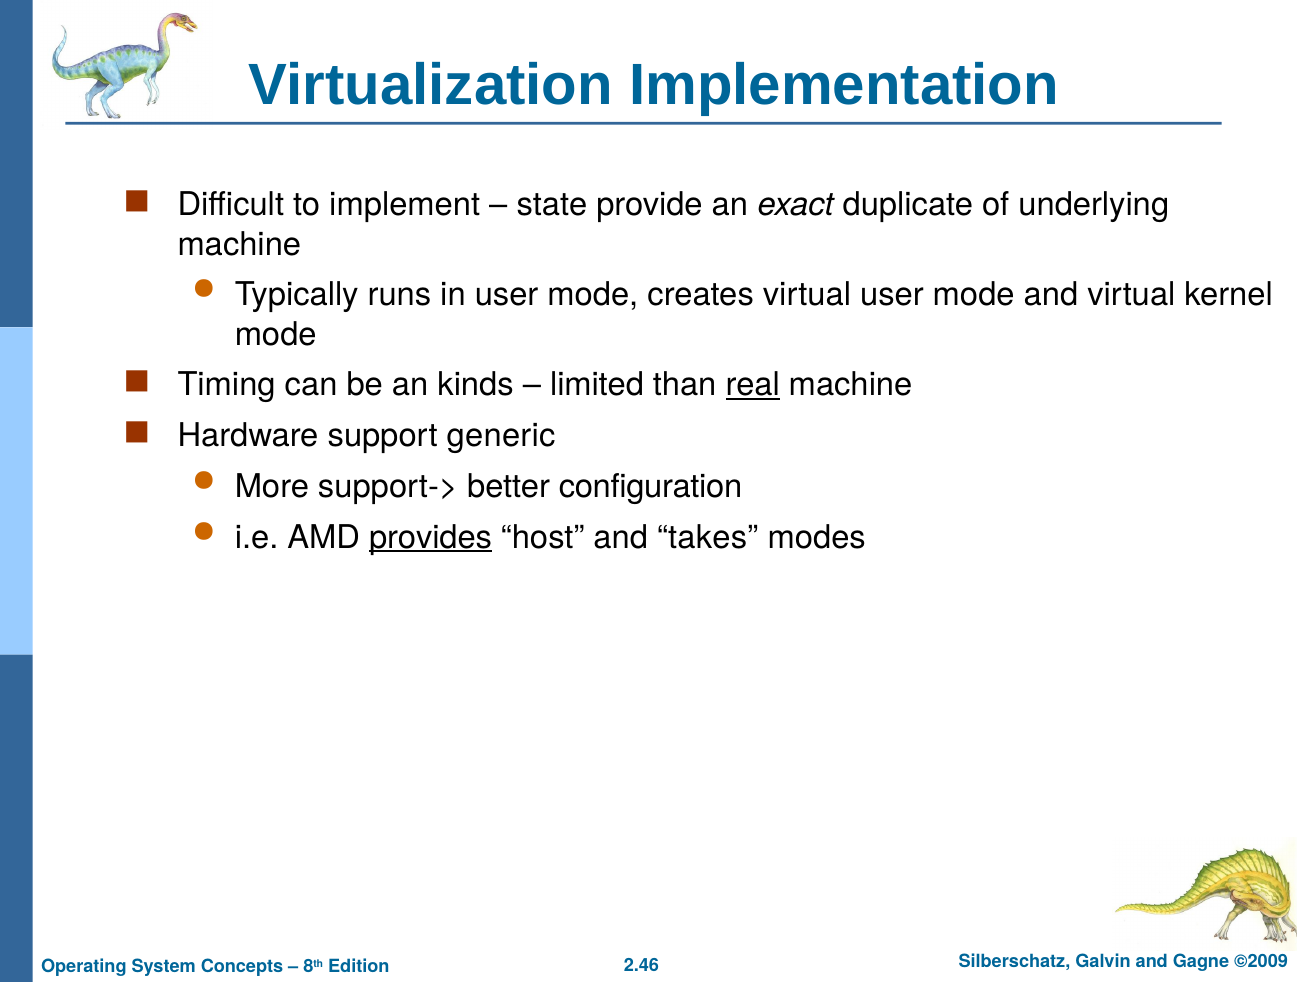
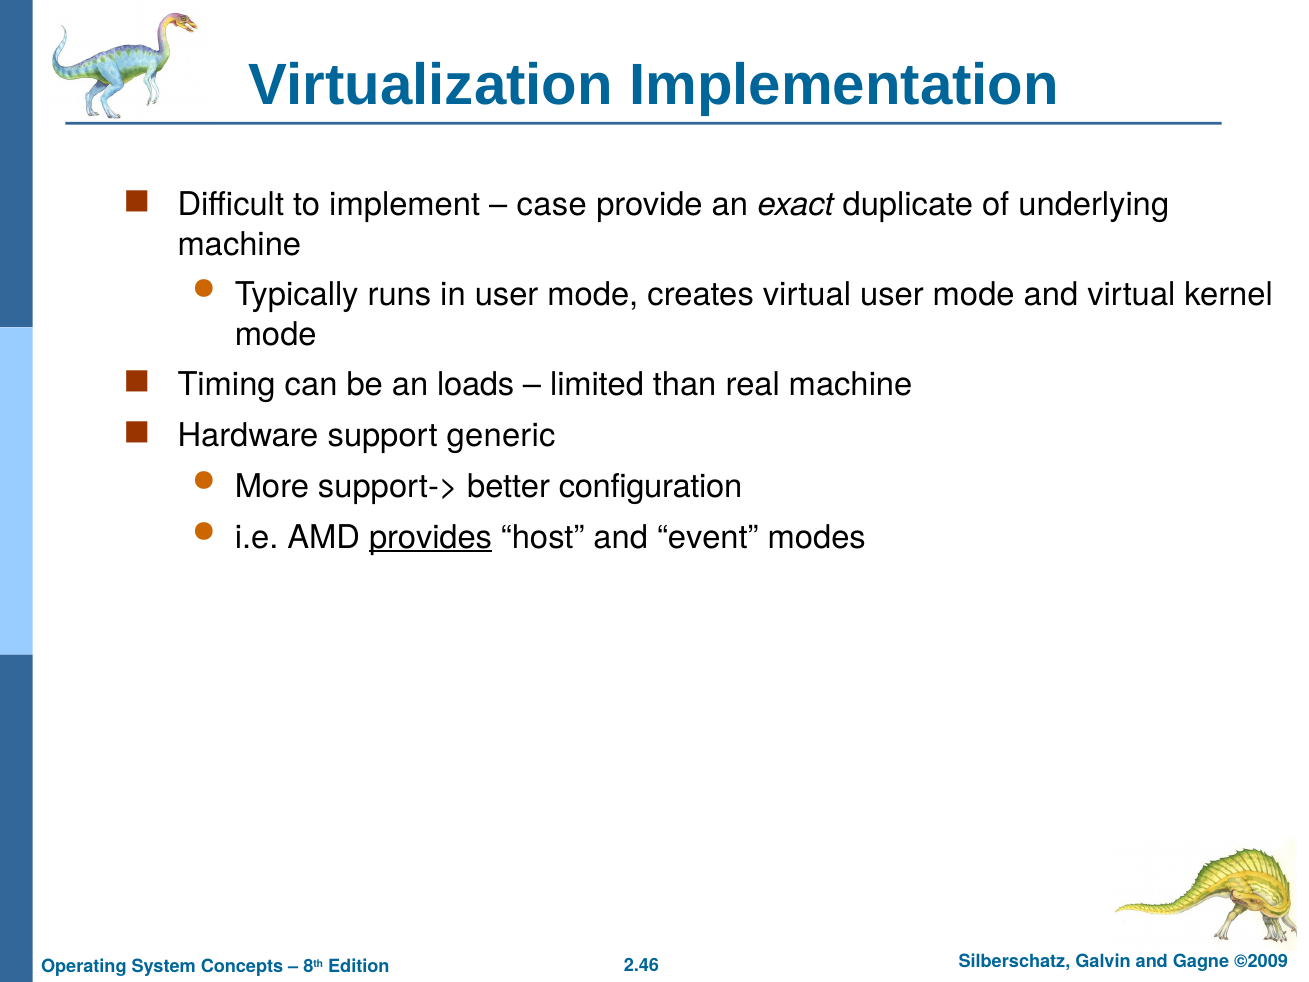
state: state -> case (552, 205)
kinds: kinds -> loads (476, 385)
real underline: present -> none (753, 385)
takes: takes -> event (708, 537)
